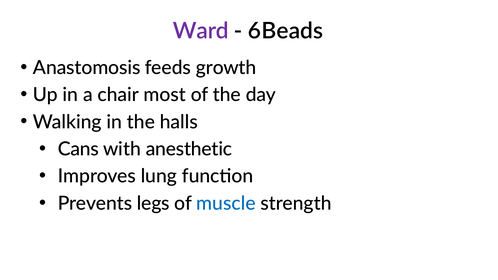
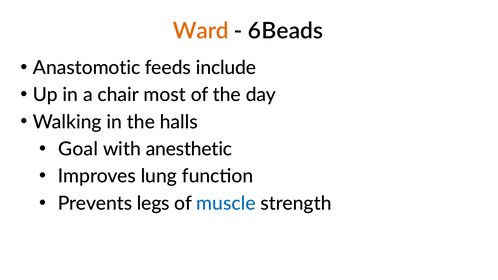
Ward colour: purple -> orange (201, 31)
Anastomosis: Anastomosis -> Anastomotic (87, 68)
growth: growth -> include (226, 68)
Cans: Cans -> Goal (78, 149)
